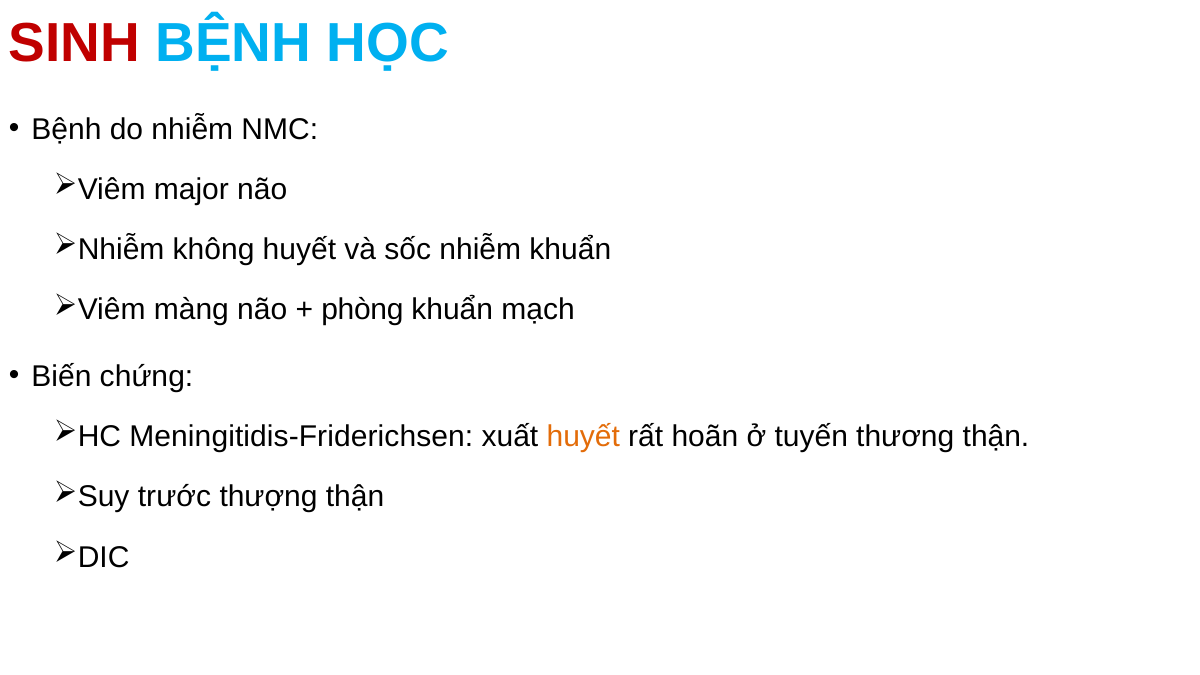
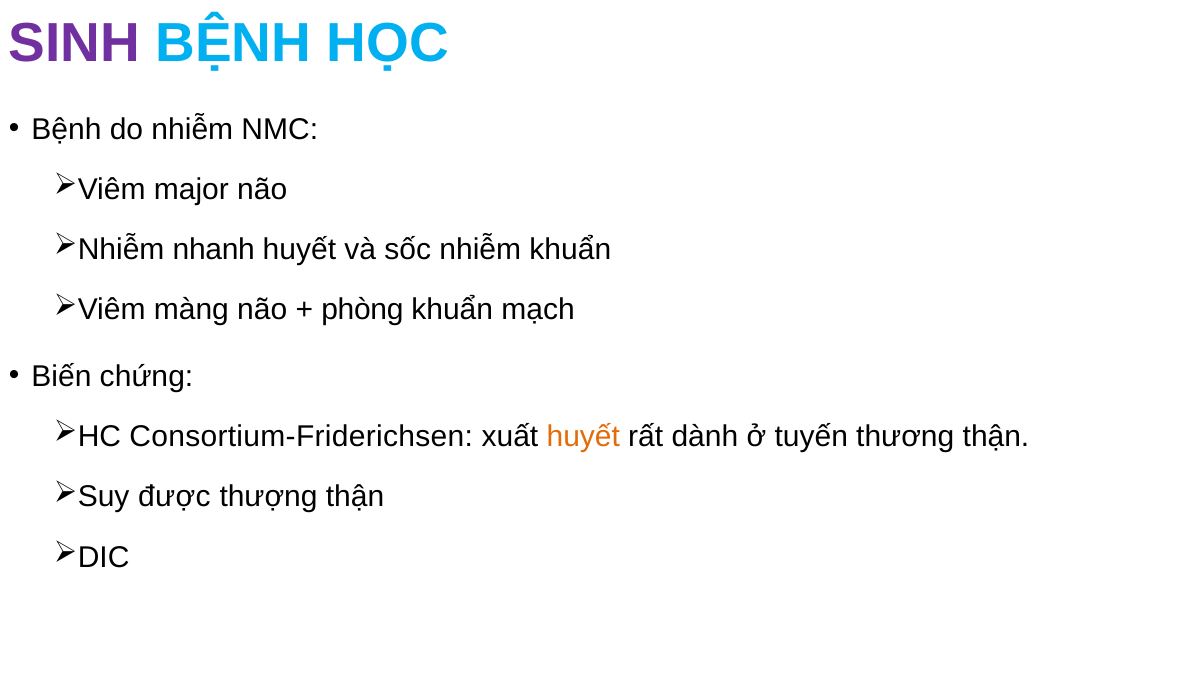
SINH colour: red -> purple (75, 43)
không: không -> nhanh (214, 250)
Meningitidis-Friderichsen: Meningitidis-Friderichsen -> Consortium-Friderichsen (301, 437)
hoãn: hoãn -> dành (705, 437)
trước: trước -> được (174, 497)
